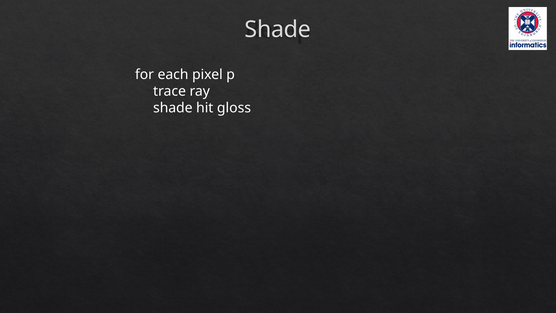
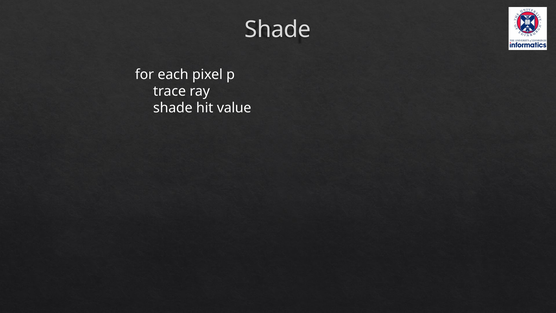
gloss: gloss -> value (234, 108)
